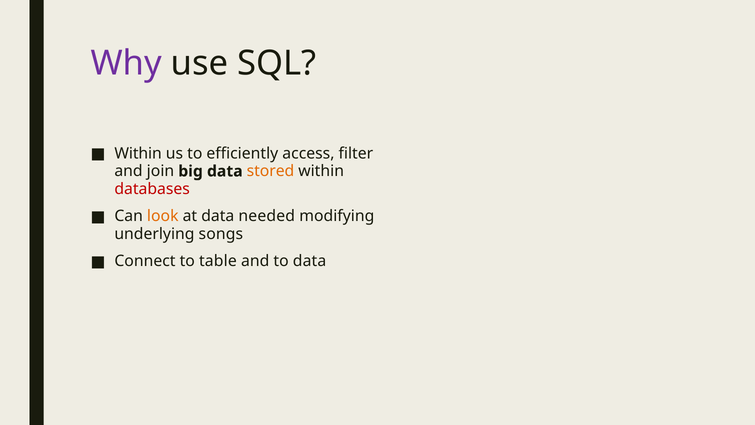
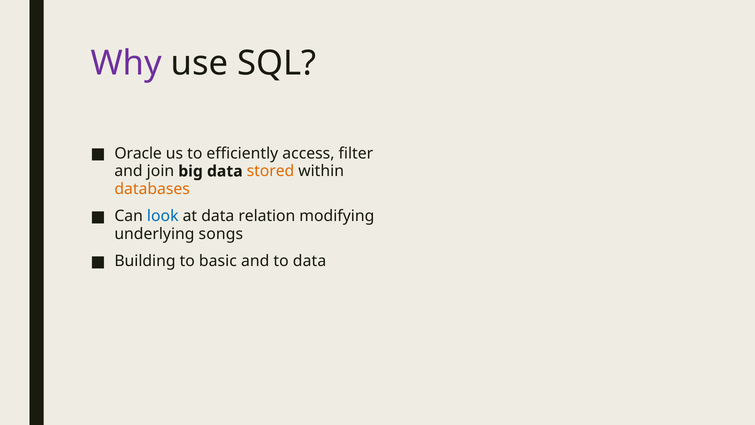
Within: Within -> Oracle (138, 153)
databases colour: red -> orange (152, 189)
look colour: orange -> blue (163, 216)
needed: needed -> relation (267, 216)
Connect: Connect -> Building (145, 261)
table: table -> basic (218, 261)
